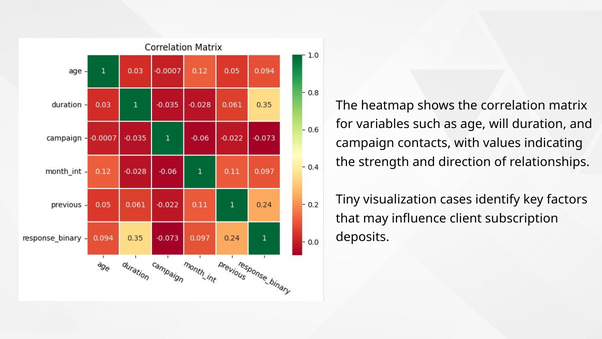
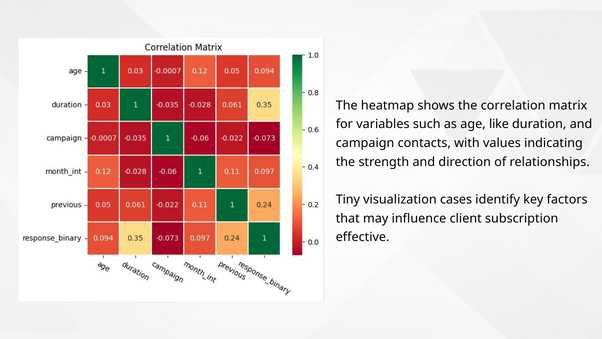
will: will -> like (499, 124)
deposits: deposits -> effective (363, 237)
